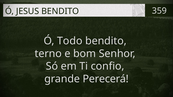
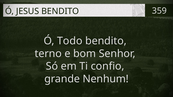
Perecerá: Perecerá -> Nenhum (106, 79)
